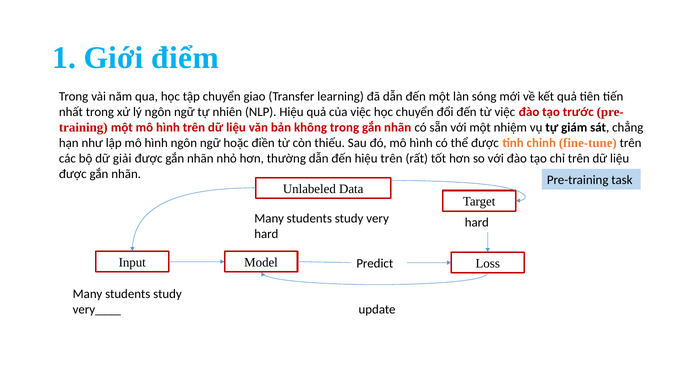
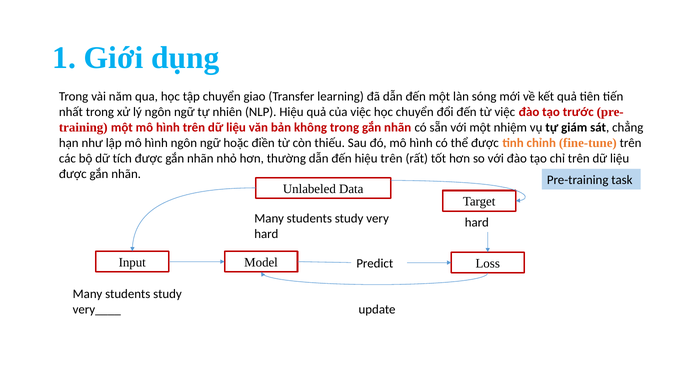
điểm: điểm -> dụng (185, 58)
giải: giải -> tích (122, 159)
